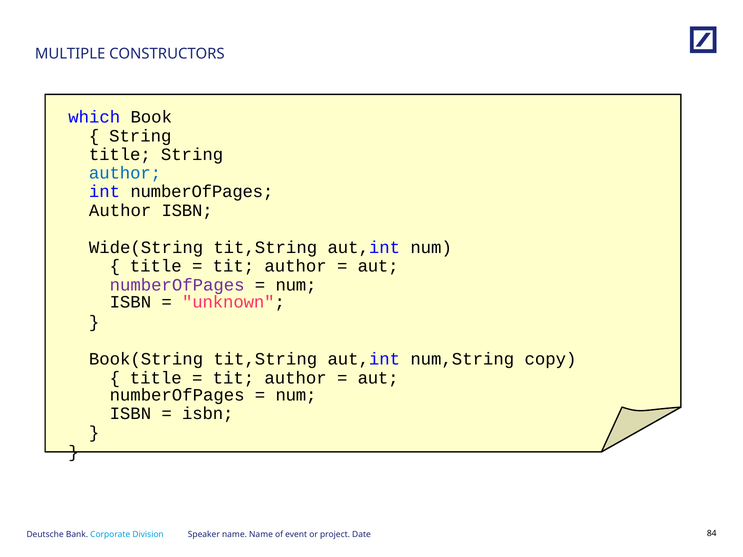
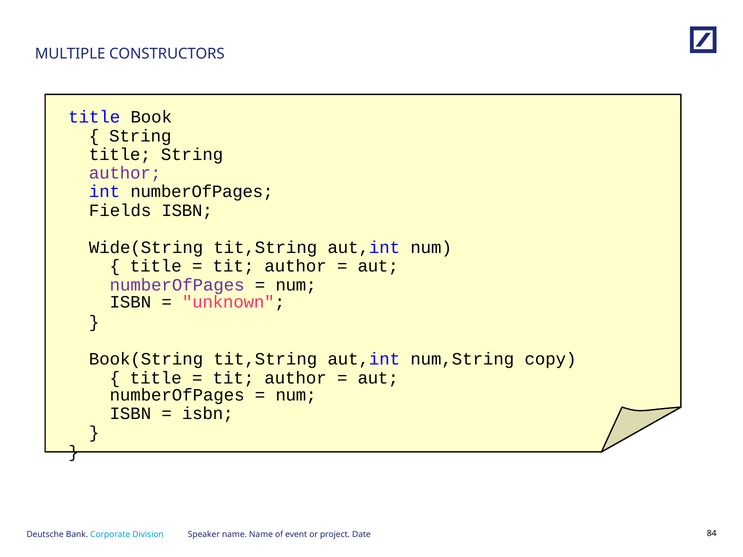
which: which -> title (94, 117)
author colour: blue -> purple (125, 173)
Author: Author -> Fields (120, 210)
